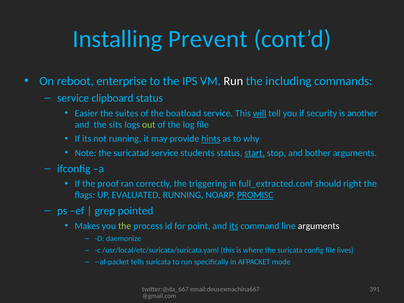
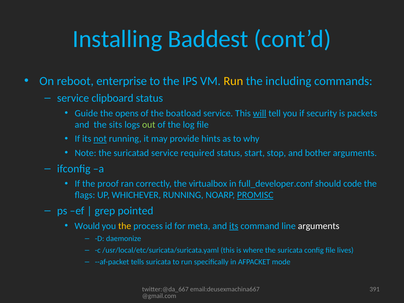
Prevent: Prevent -> Baddest (208, 39)
Run colour: white -> yellow (233, 81)
Easier: Easier -> Guide (86, 113)
suites: suites -> opens (127, 113)
another: another -> packets (362, 113)
not underline: none -> present (100, 139)
hints underline: present -> none (211, 139)
students: students -> required (198, 153)
start underline: present -> none (255, 153)
triggering: triggering -> virtualbox (208, 184)
full_extracted.conf: full_extracted.conf -> full_developer.conf (276, 184)
right: right -> code (353, 184)
EVALUATED: EVALUATED -> WHICHEVER (136, 195)
Makes: Makes -> Would (87, 226)
the colour: light green -> yellow (125, 226)
point: point -> meta (199, 226)
